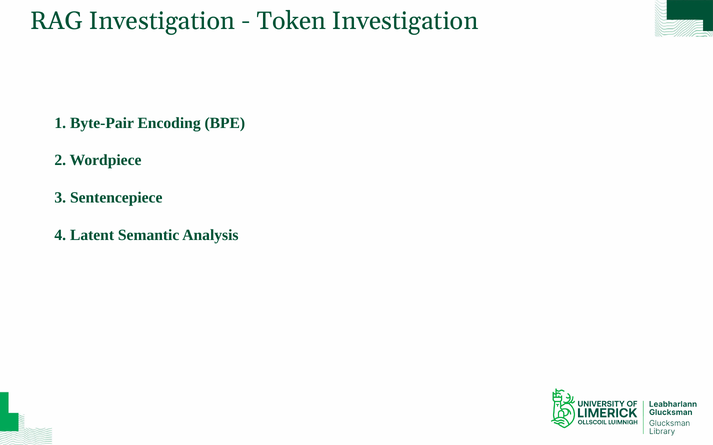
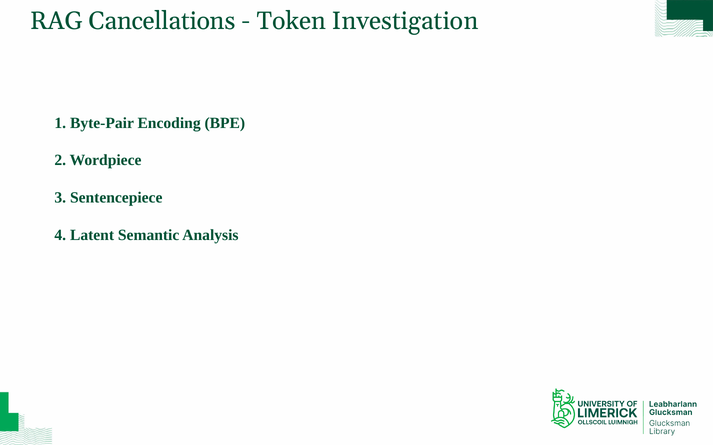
RAG Investigation: Investigation -> Cancellations (162, 21)
